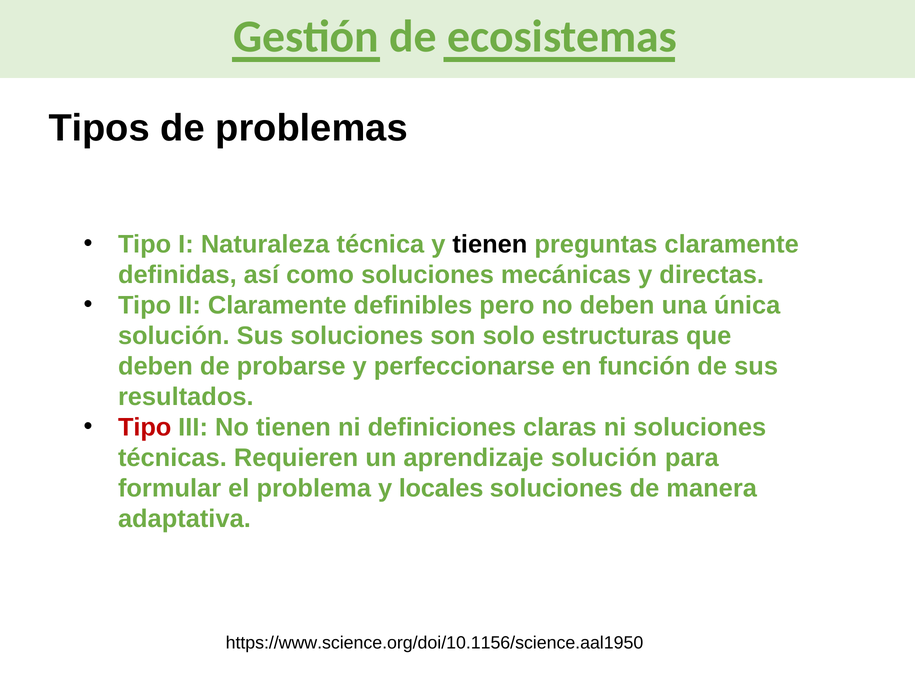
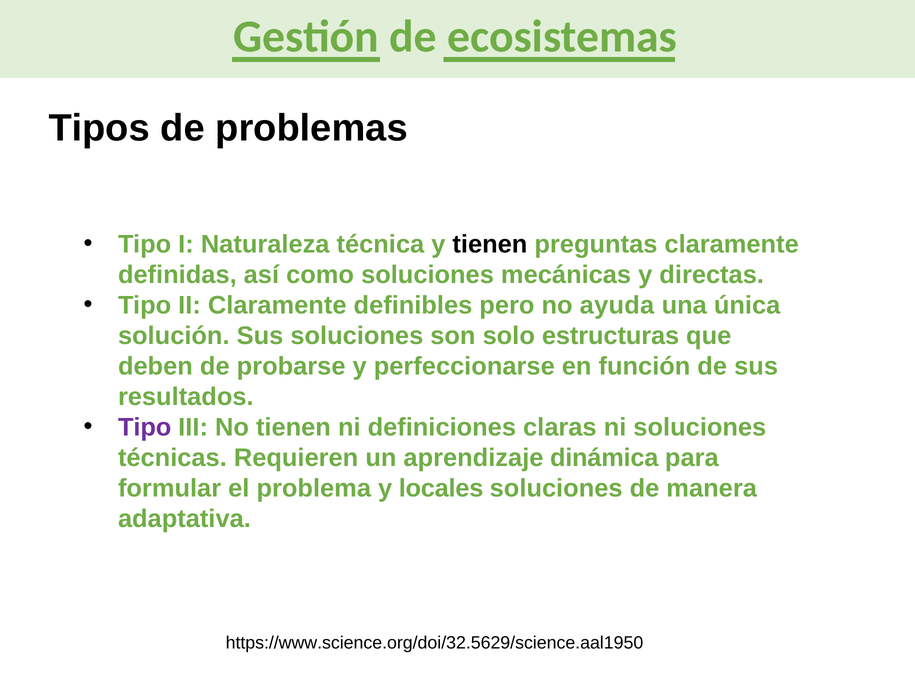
no deben: deben -> ayuda (617, 306)
Tipo colour: red -> purple (145, 428)
aprendizaje solución: solución -> dinámica (604, 458)
https://www.science.org/doi/10.1156/science.aal1950: https://www.science.org/doi/10.1156/science.aal1950 -> https://www.science.org/doi/32.5629/science.aal1950 (434, 643)
